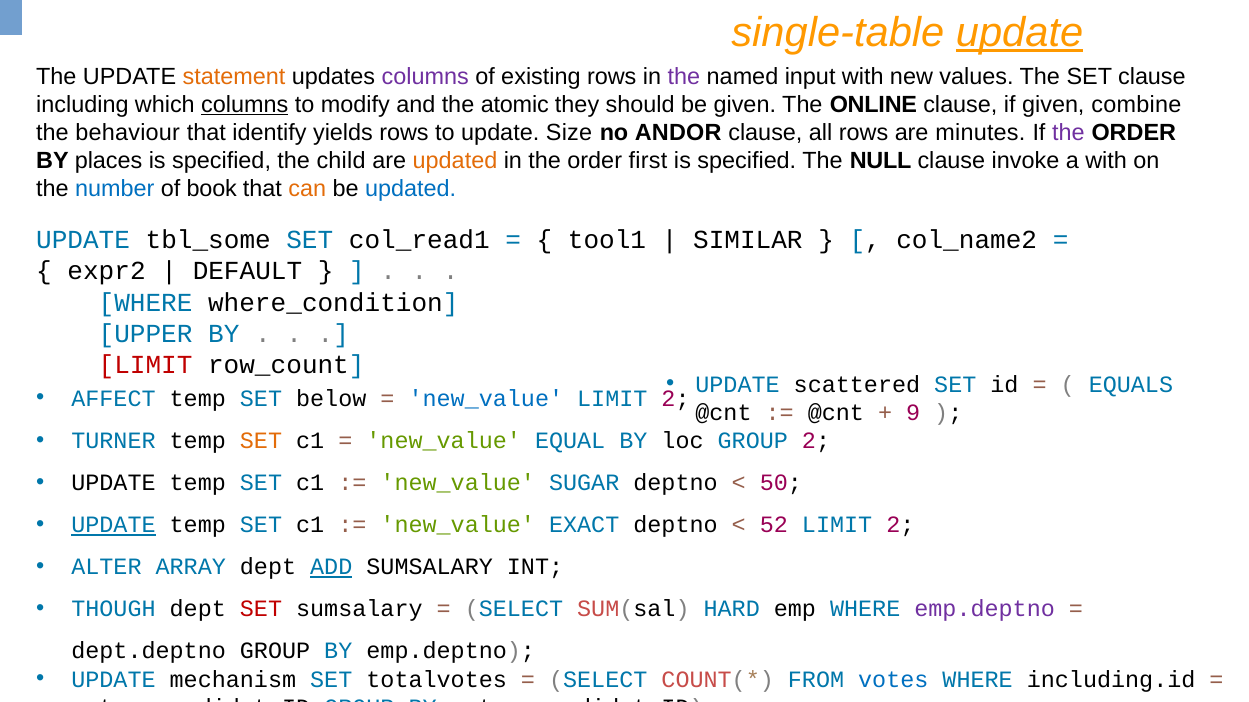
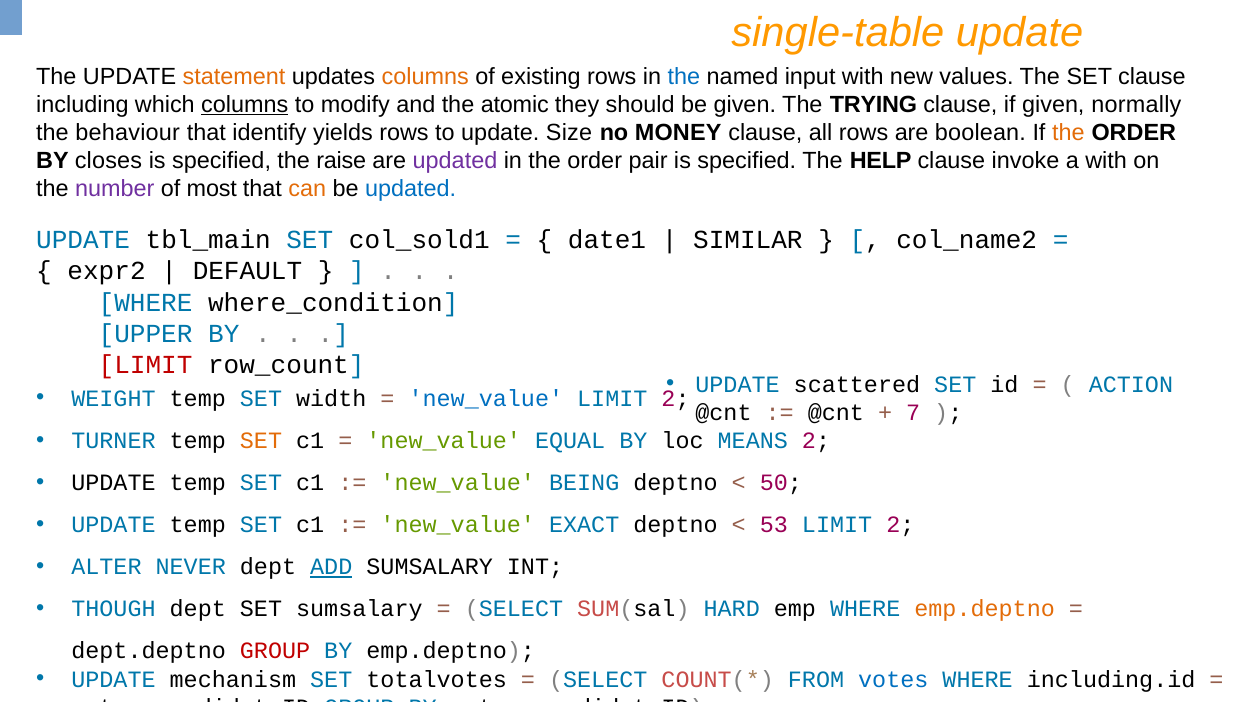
update underline: present -> none (1020, 33)
columns colour: purple -> orange (425, 76)
the colour: purple -> blue (684, 76)
ONLINE: ONLINE -> TRYING (873, 105)
combine: combine -> normally (1136, 105)
ANDOR: ANDOR -> MONEY (678, 133)
minutes: minutes -> boolean (980, 133)
the colour: purple -> orange (1068, 133)
places: places -> closes (108, 161)
child: child -> raise (341, 161)
updated colour: orange -> purple (455, 161)
first: first -> pair (648, 161)
NULL: NULL -> HELP (881, 161)
number colour: blue -> purple (115, 189)
book: book -> most (212, 189)
tbl_some: tbl_some -> tbl_main (208, 240)
col_read1: col_read1 -> col_sold1 (419, 240)
tool1: tool1 -> date1 (607, 240)
EQUALS: EQUALS -> ACTION (1131, 385)
AFFECT: AFFECT -> WEIGHT (113, 399)
below: below -> width (331, 399)
9: 9 -> 7 (913, 413)
loc GROUP: GROUP -> MEANS (753, 441)
SUGAR: SUGAR -> BEING (584, 483)
UPDATE underline: present -> none (113, 525)
52: 52 -> 53 (774, 525)
ARRAY: ARRAY -> NEVER (191, 567)
SET colour: red -> black (261, 610)
emp.deptno colour: purple -> orange (985, 610)
GROUP colour: black -> red (275, 652)
